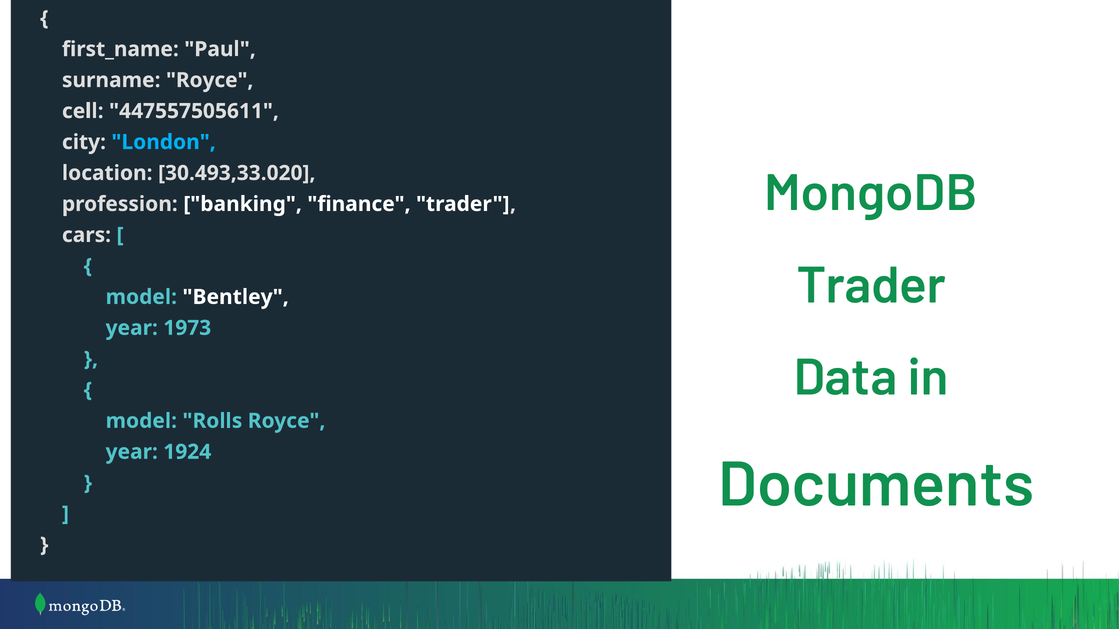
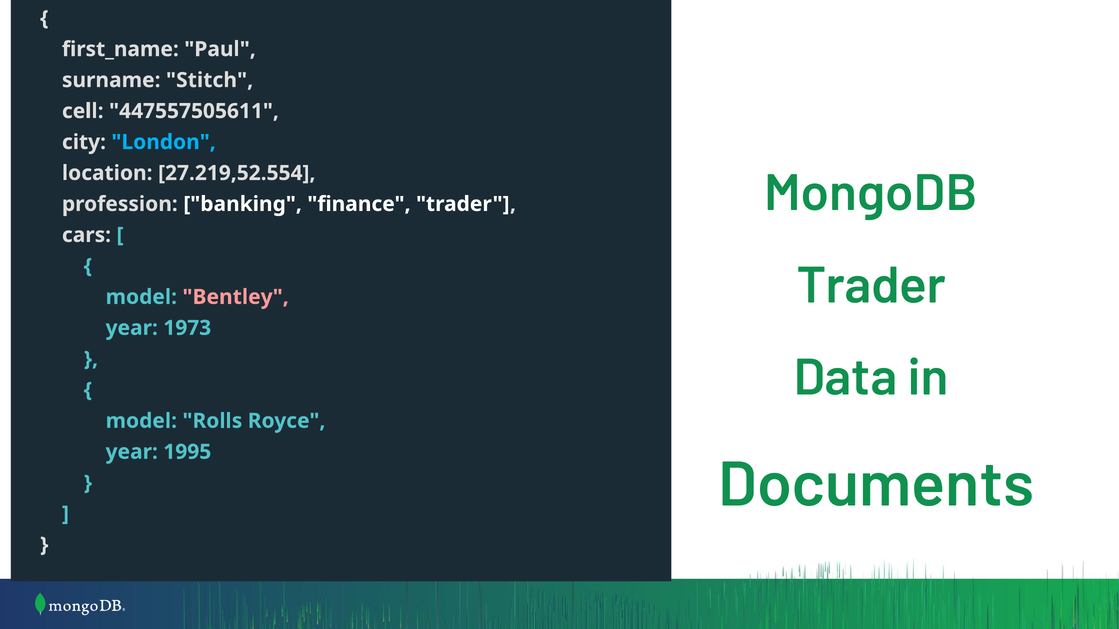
surname Royce: Royce -> Stitch (210, 80)
30.493,33.020: 30.493,33.020 -> 27.219,52.554 (237, 173)
Bentley colour: white -> pink (236, 297)
1924: 1924 -> 1995 (187, 452)
